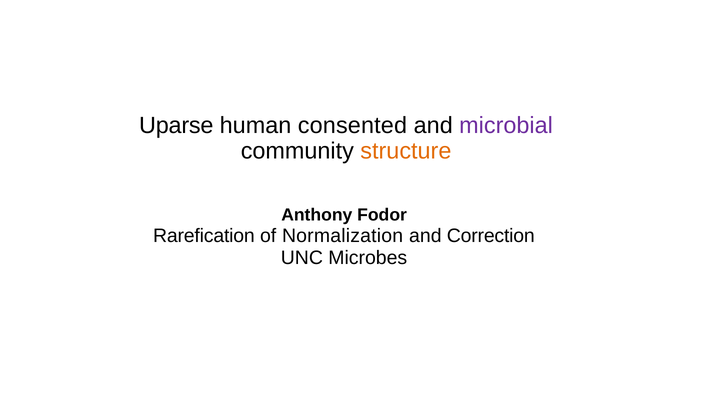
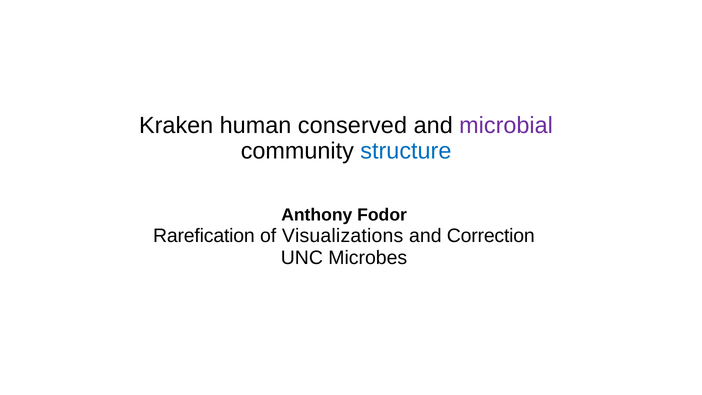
Uparse: Uparse -> Kraken (176, 126)
consented: consented -> conserved (352, 126)
structure colour: orange -> blue (406, 151)
Normalization: Normalization -> Visualizations (343, 236)
